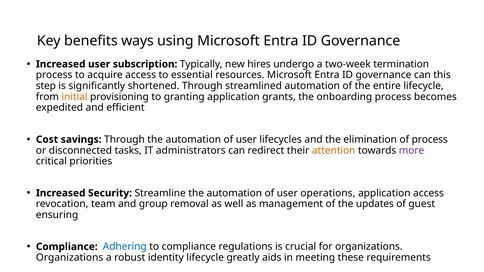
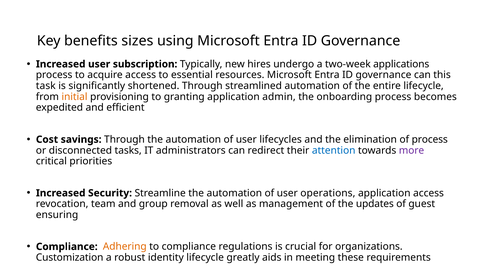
ways: ways -> sizes (137, 41)
termination: termination -> applications (401, 64)
step: step -> task (46, 86)
grants: grants -> admin (279, 97)
attention colour: orange -> blue (334, 150)
Adhering colour: blue -> orange (125, 247)
Organizations: Organizations -> Customization (70, 258)
